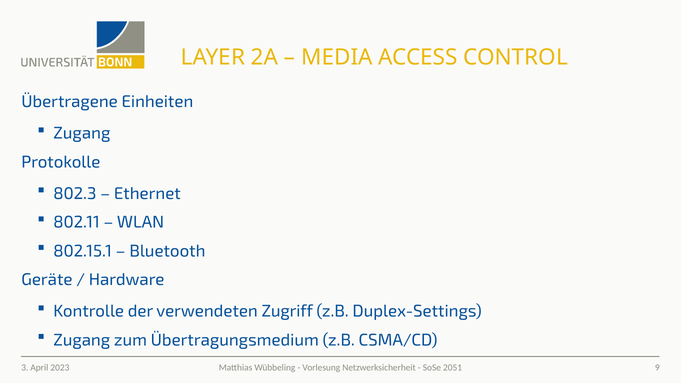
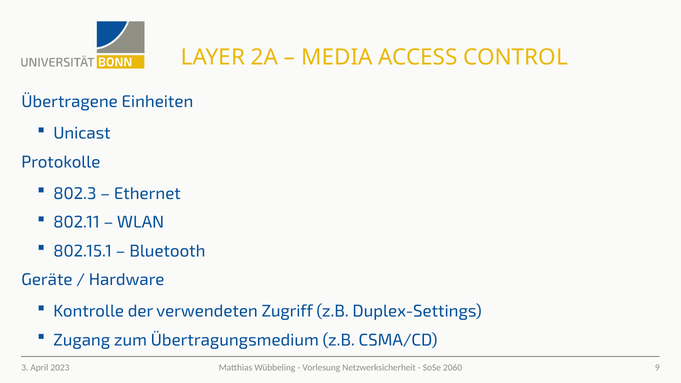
Zugang: Zugang -> Unicast (82, 133)
2051: 2051 -> 2060 (453, 368)
